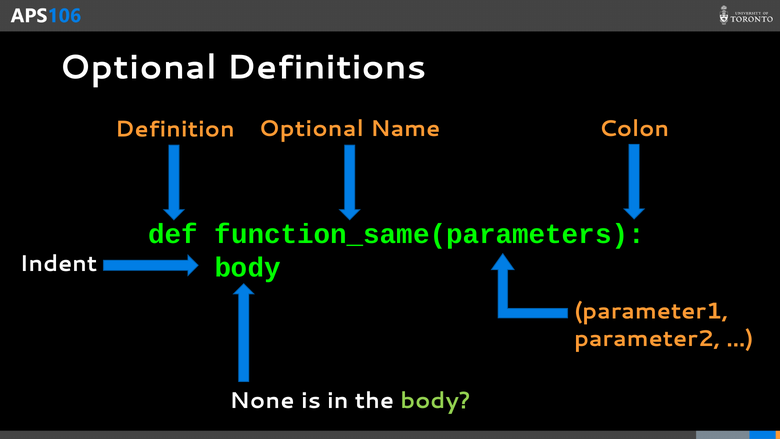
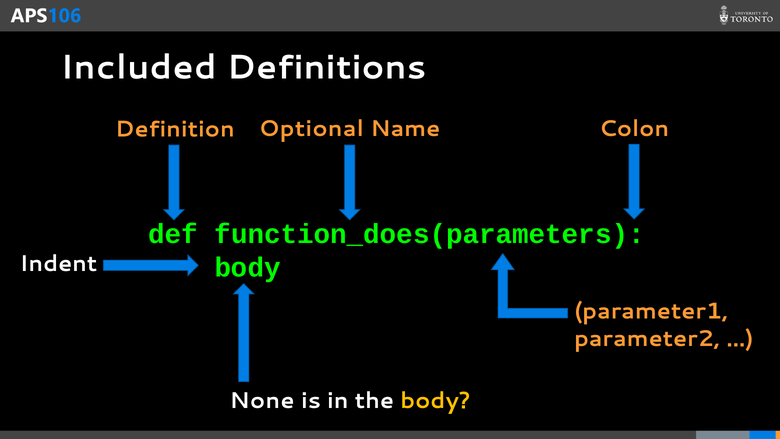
Optional: Optional -> Included (138, 68)
function_same(parameters: function_same(parameters -> function_does(parameters (430, 234)
body colour: light green -> yellow (435, 401)
